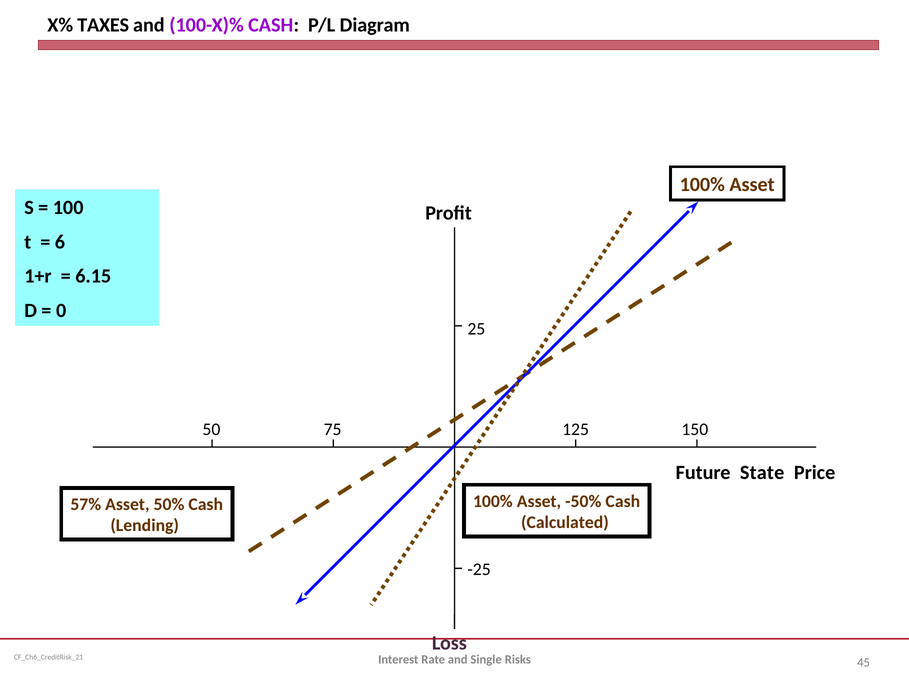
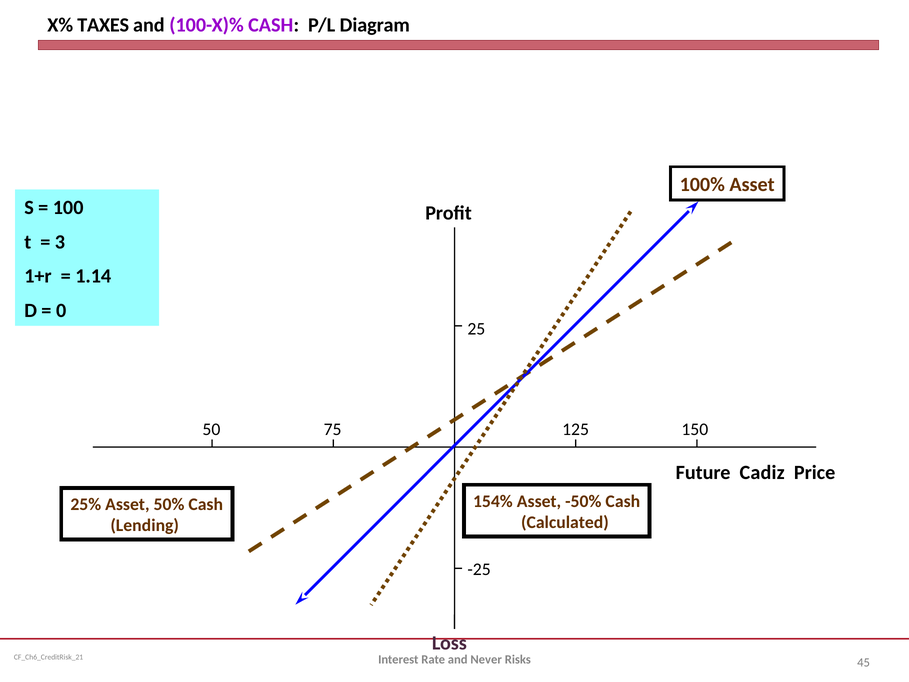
6: 6 -> 3 (60, 242)
6.15: 6.15 -> 1.14 (93, 276)
State: State -> Cadiz (762, 473)
100%: 100% -> 154% (493, 501)
57%: 57% -> 25% (86, 504)
Single: Single -> Never (486, 659)
